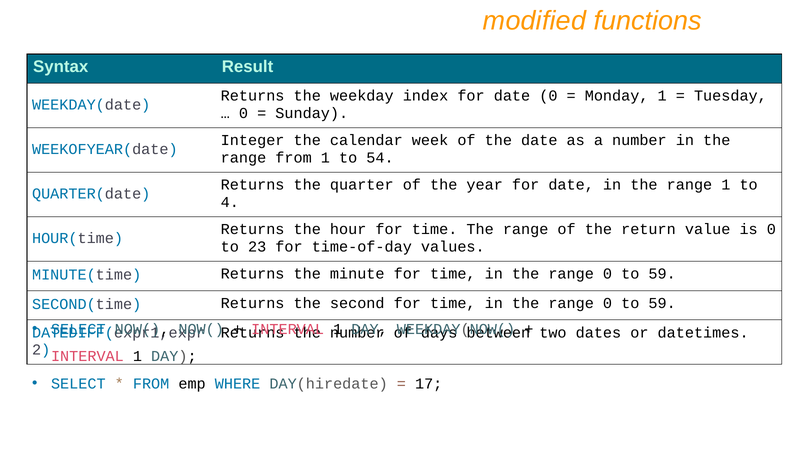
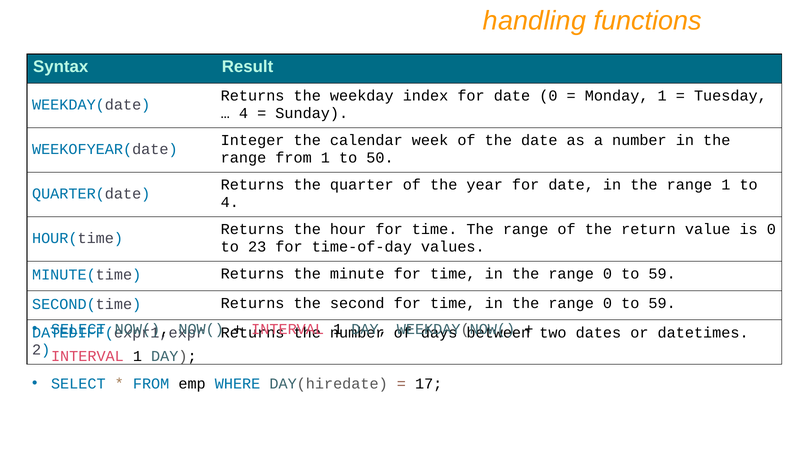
modified: modified -> handling (534, 21)
0: 0 -> 4 (243, 113)
54: 54 -> 50 (380, 158)
